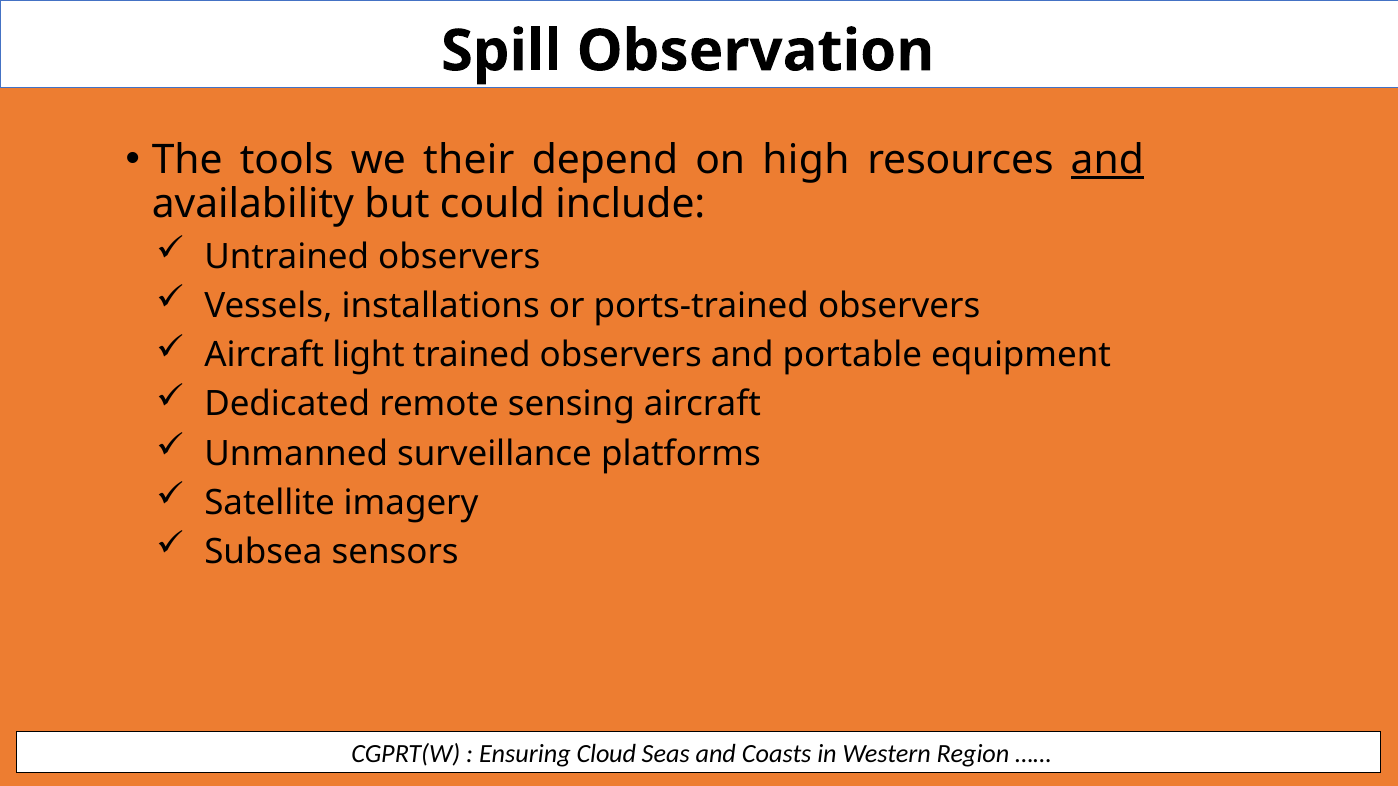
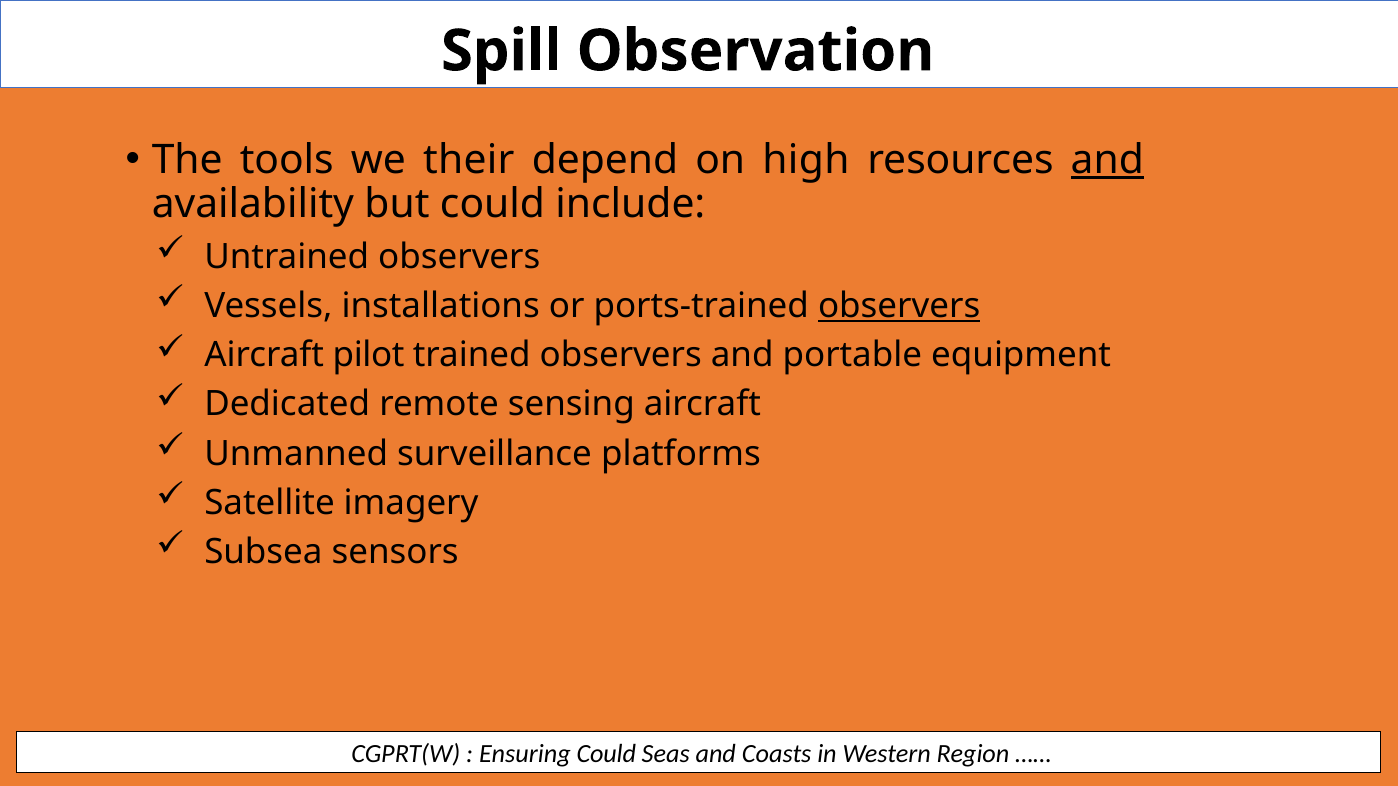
observers underline: none -> present (899, 306)
light: light -> pilot (369, 355)
Ensuring Cloud: Cloud -> Could (606, 754)
